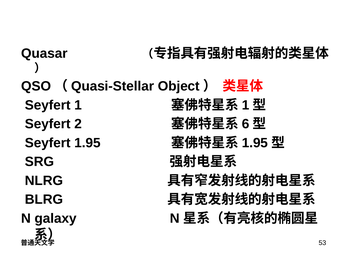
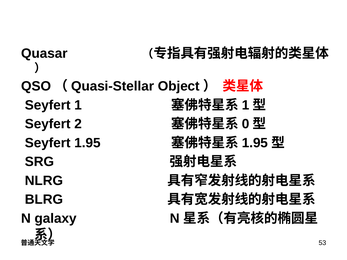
6: 6 -> 0 (246, 124)
